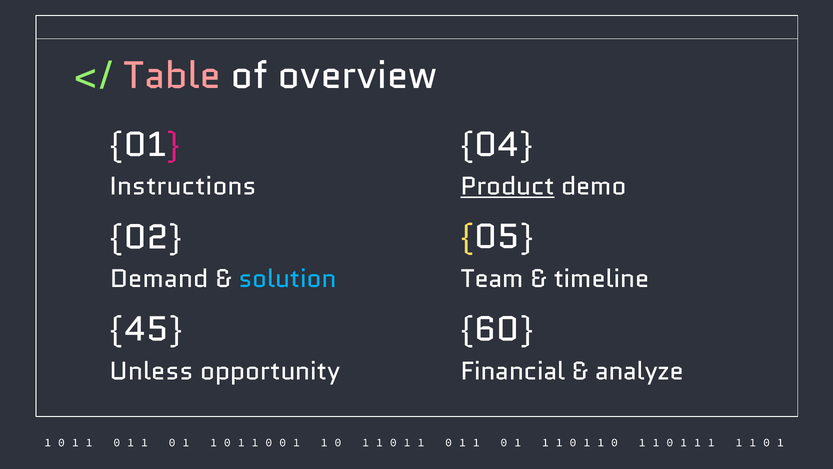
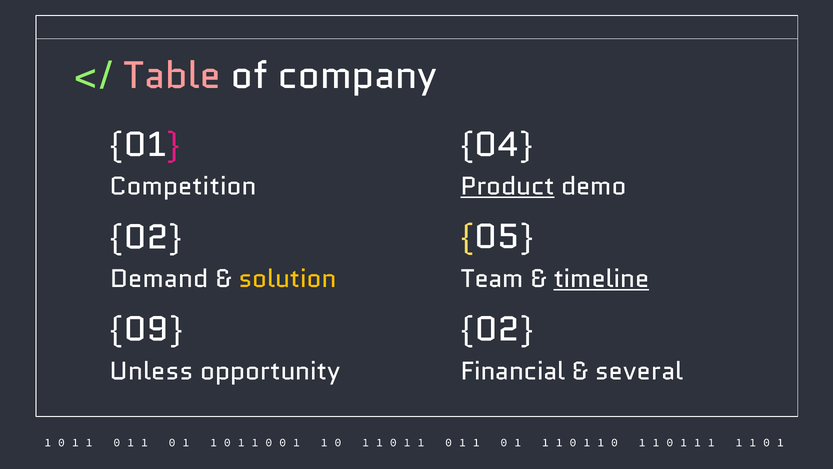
overview: overview -> company (358, 76)
Instructions: Instructions -> Competition (183, 186)
solution colour: light blue -> yellow (288, 279)
timeline underline: none -> present (601, 279)
45: 45 -> 09 (146, 329)
60: 60 -> 02 (497, 329)
analyze: analyze -> several (639, 371)
